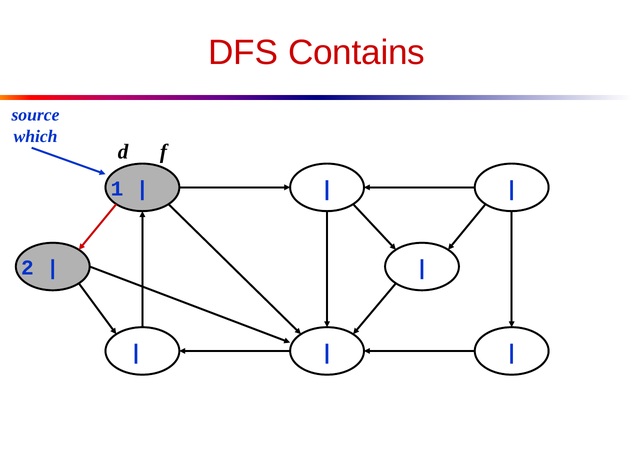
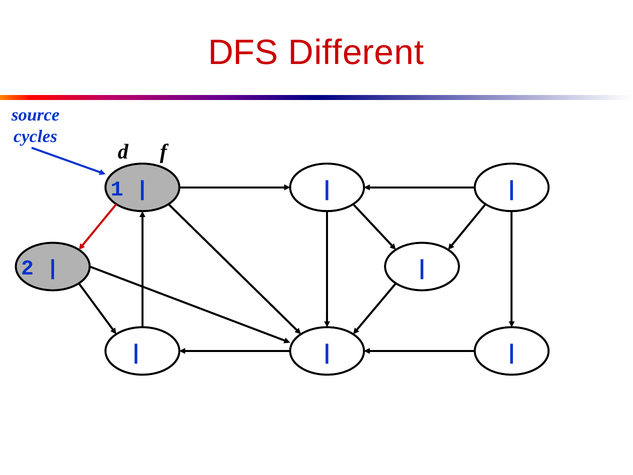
Contains: Contains -> Different (356, 53)
which: which -> cycles (35, 136)
